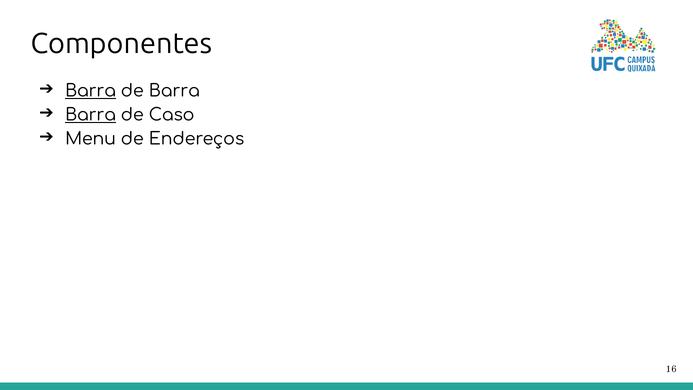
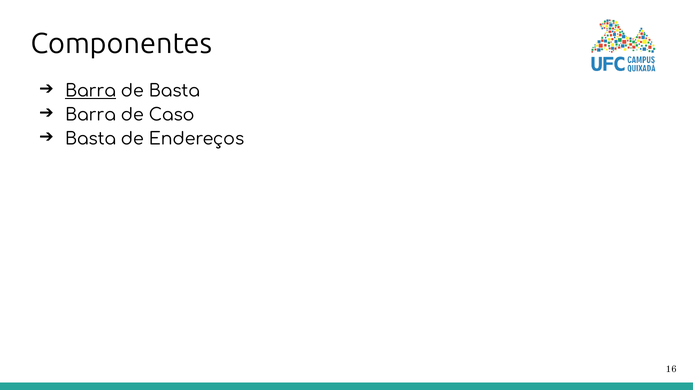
de Barra: Barra -> Basta (174, 91)
Barra underline: present -> none (91, 115)
Menu: Menu -> Basta (91, 139)
